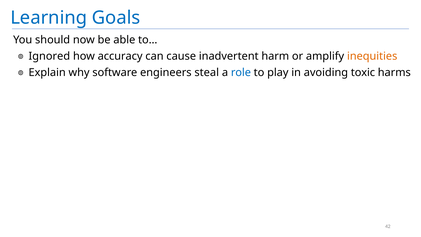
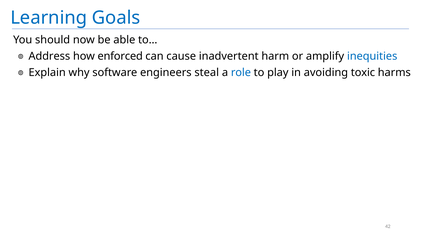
Ignored: Ignored -> Address (49, 56)
accuracy: accuracy -> enforced (120, 56)
inequities colour: orange -> blue (372, 56)
